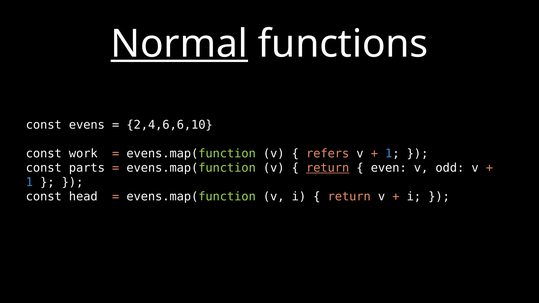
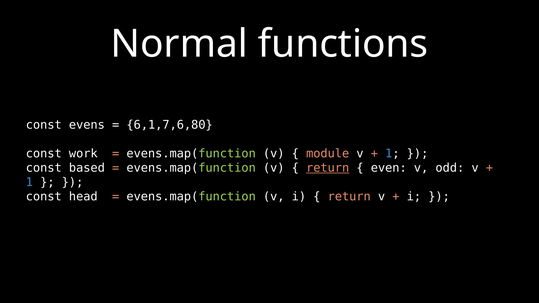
Normal underline: present -> none (179, 44)
2,4,6,6,10: 2,4,6,6,10 -> 6,1,7,6,80 (170, 125)
refers: refers -> module (328, 154)
parts: parts -> based (87, 168)
